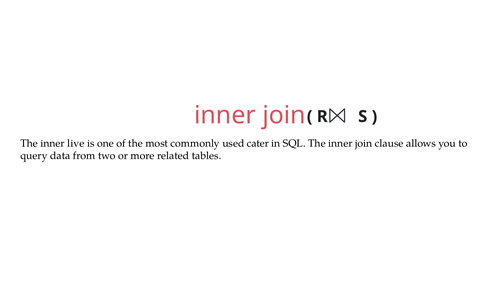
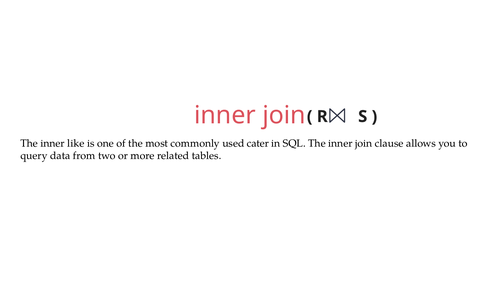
live: live -> like (76, 143)
